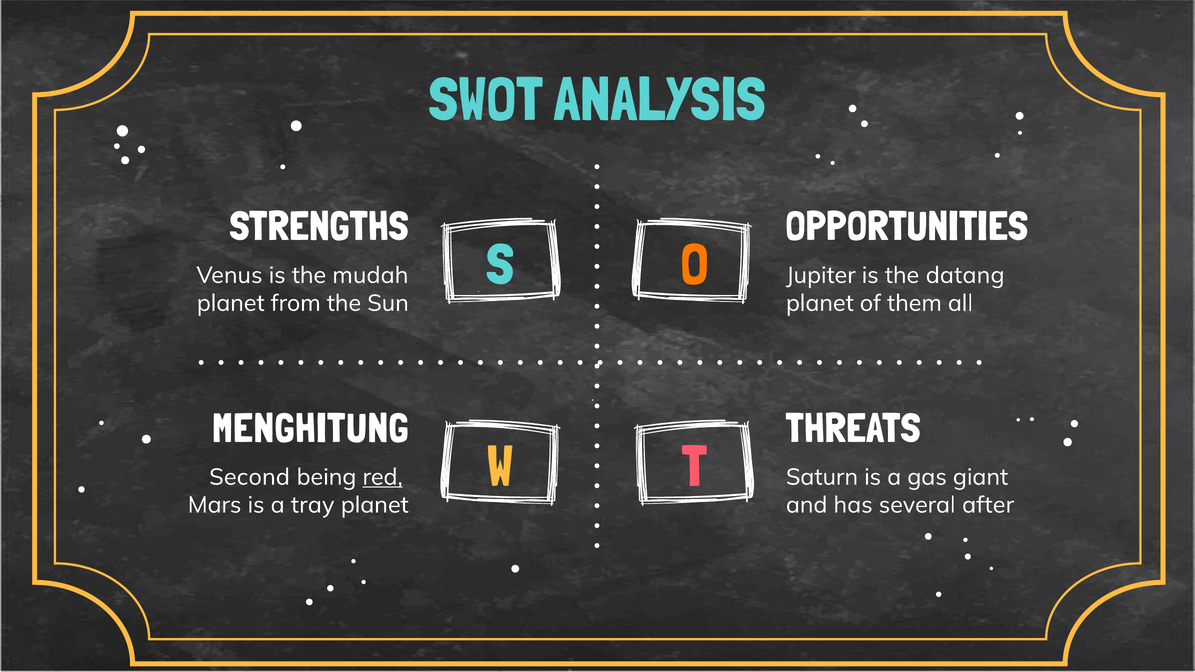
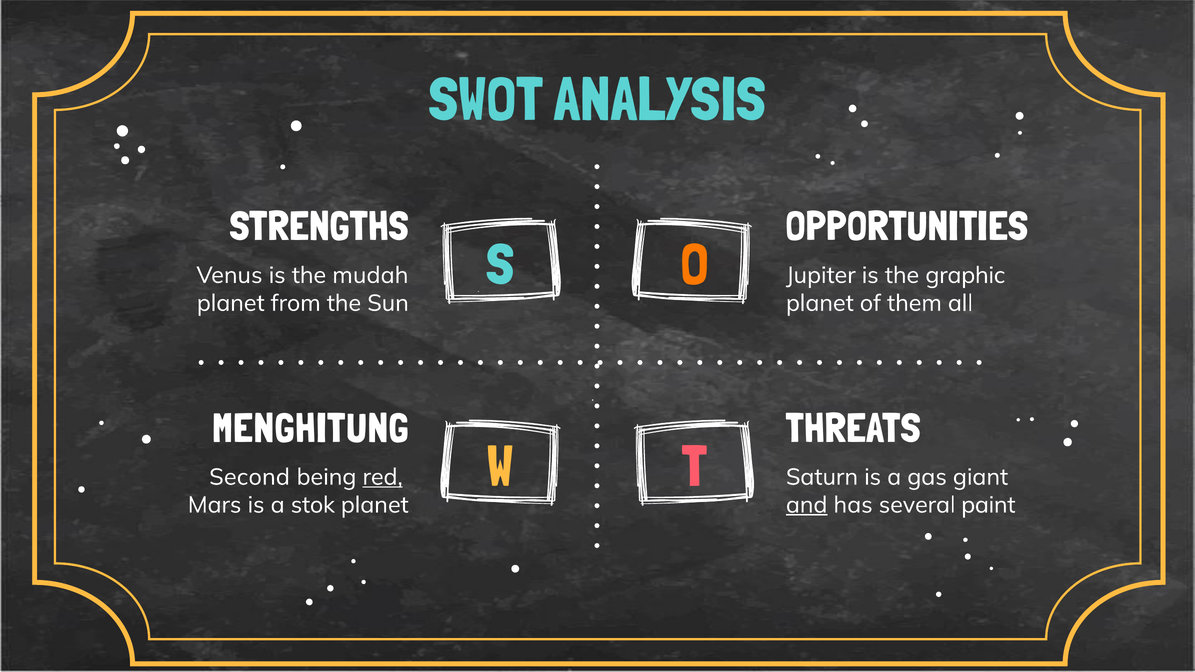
datang: datang -> graphic (965, 275)
tray: tray -> stok (313, 505)
and underline: none -> present (807, 505)
after: after -> paint (988, 505)
